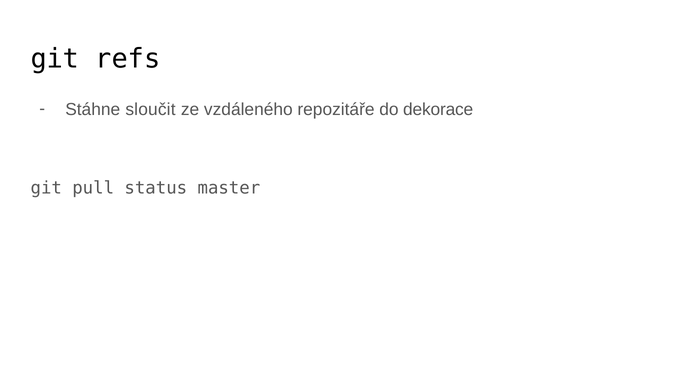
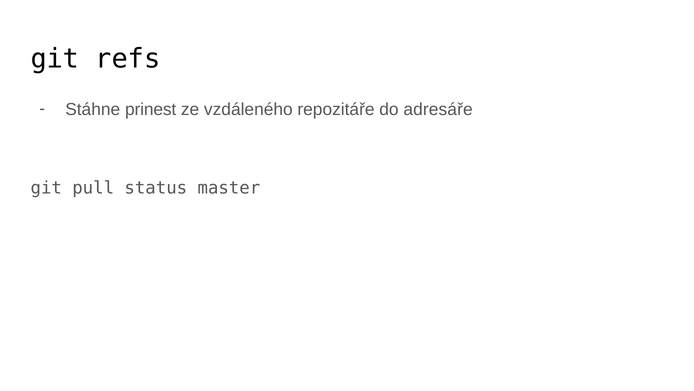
sloučit: sloučit -> prinest (151, 109)
dekorace: dekorace -> adresáře (438, 109)
